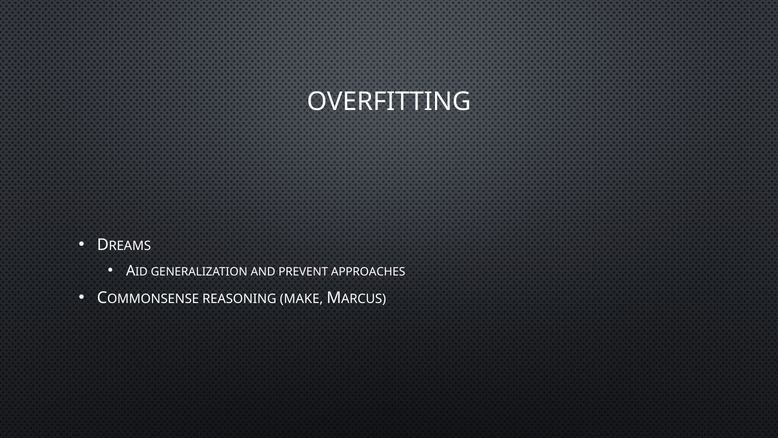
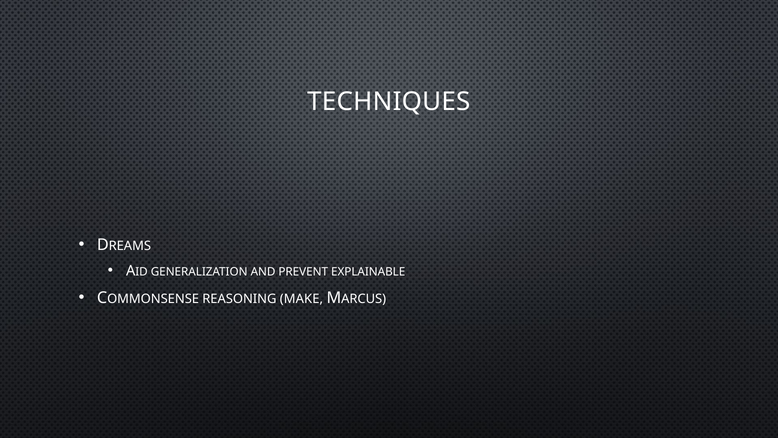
OVERFITTING: OVERFITTING -> TECHNIQUES (389, 101)
APPROACHES: APPROACHES -> EXPLAINABLE (368, 272)
